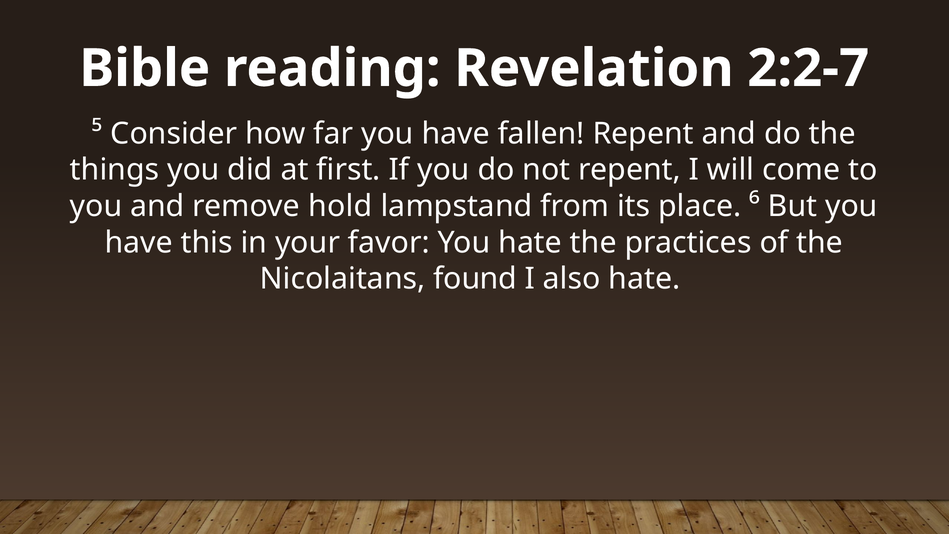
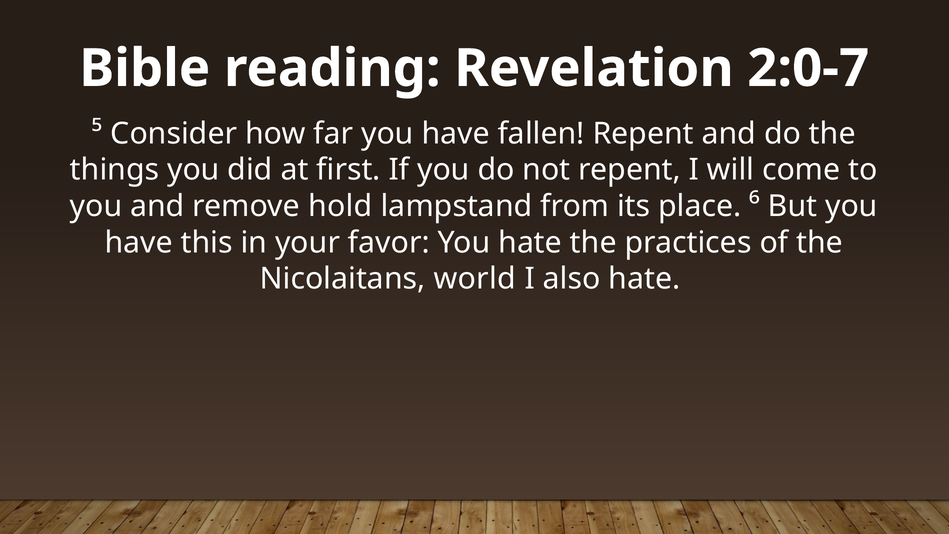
2:2-7: 2:2-7 -> 2:0-7 (808, 68)
found: found -> world (475, 279)
